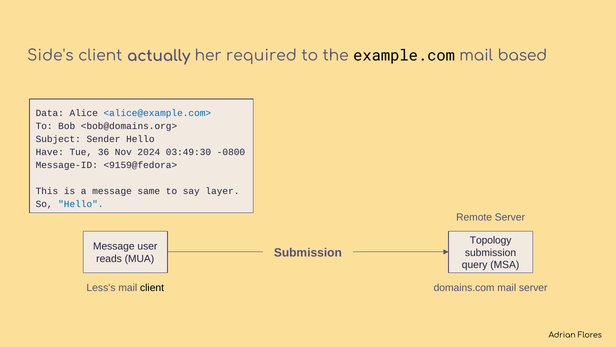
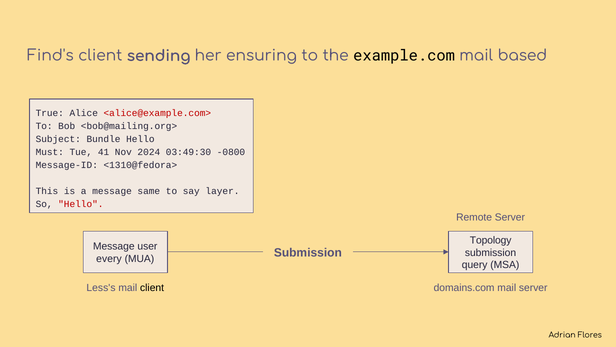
Side's: Side's -> Find's (50, 56)
actually: actually -> sending (159, 56)
required: required -> ensuring (262, 56)
Data: Data -> True (50, 113)
<alice@example.com> colour: blue -> red (157, 113)
<bob@domains.org>: <bob@domains.org> -> <bob@mailing.org> (129, 126)
Sender: Sender -> Bundle (103, 139)
Have: Have -> Must (50, 152)
36: 36 -> 41 (104, 152)
<9159@fedora>: <9159@fedora> -> <1310@fedora> (140, 165)
Hello colour: blue -> red (81, 204)
reads: reads -> every (109, 258)
